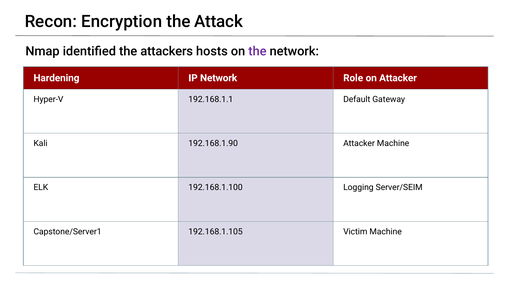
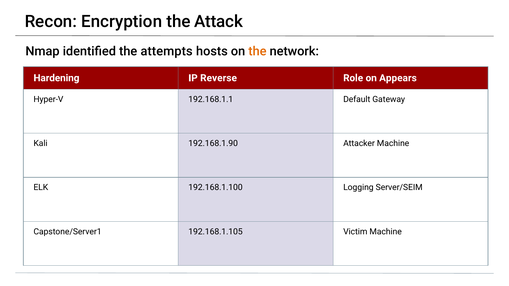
attackers: attackers -> attempts (167, 51)
the colour: purple -> orange (257, 51)
IP Network: Network -> Reverse (219, 78)
on Attacker: Attacker -> Appears (398, 78)
